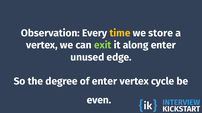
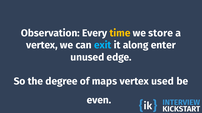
exit colour: light green -> light blue (103, 45)
of enter: enter -> maps (104, 82)
cycle: cycle -> used (163, 82)
